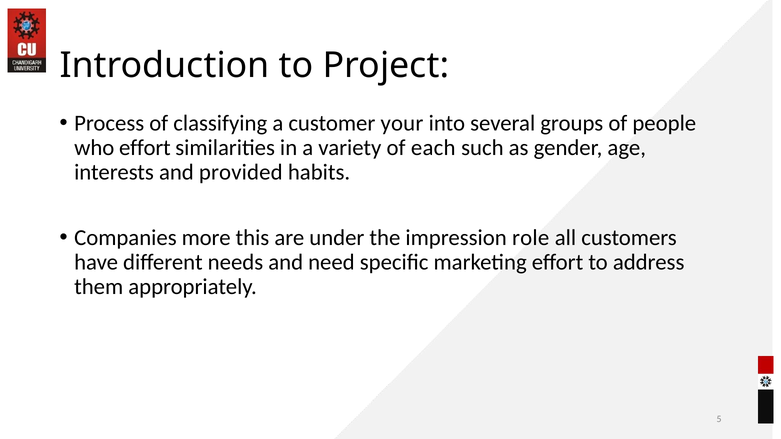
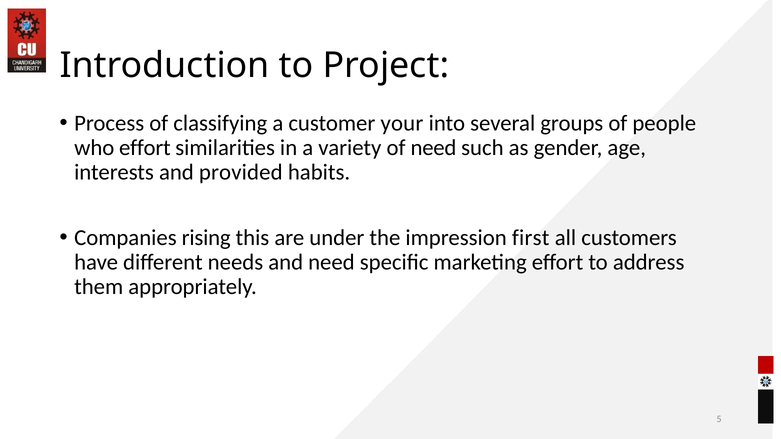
of each: each -> need (433, 148)
more: more -> rising (206, 238)
role: role -> first (531, 238)
